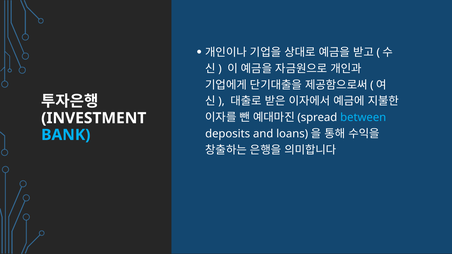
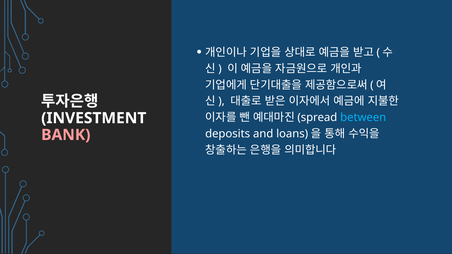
BANK colour: light blue -> pink (66, 135)
